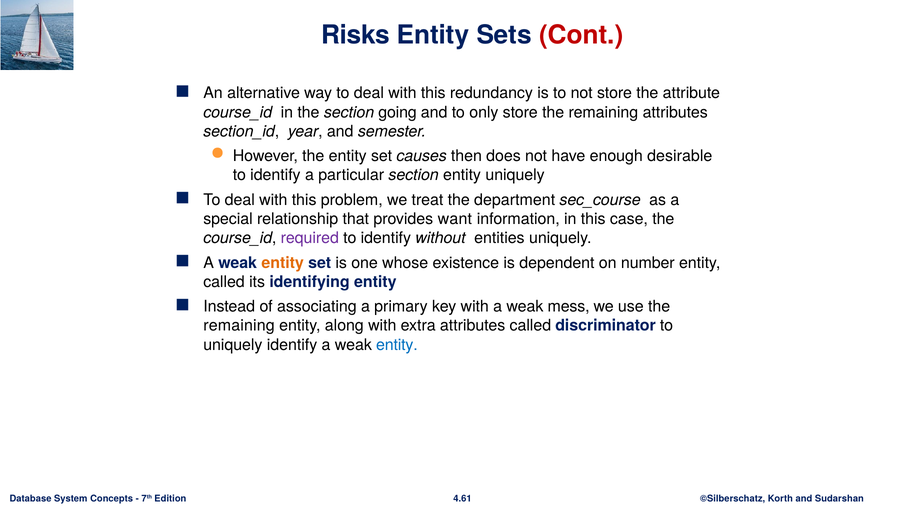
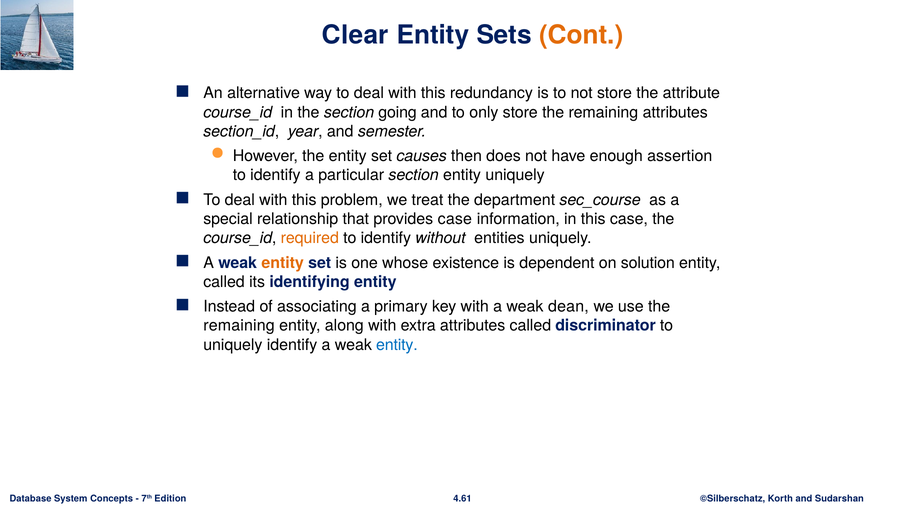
Risks: Risks -> Clear (355, 35)
Cont colour: red -> orange (581, 35)
desirable: desirable -> assertion (680, 156)
provides want: want -> case (455, 219)
required colour: purple -> orange (310, 238)
number: number -> solution (648, 263)
mess: mess -> dean (568, 306)
